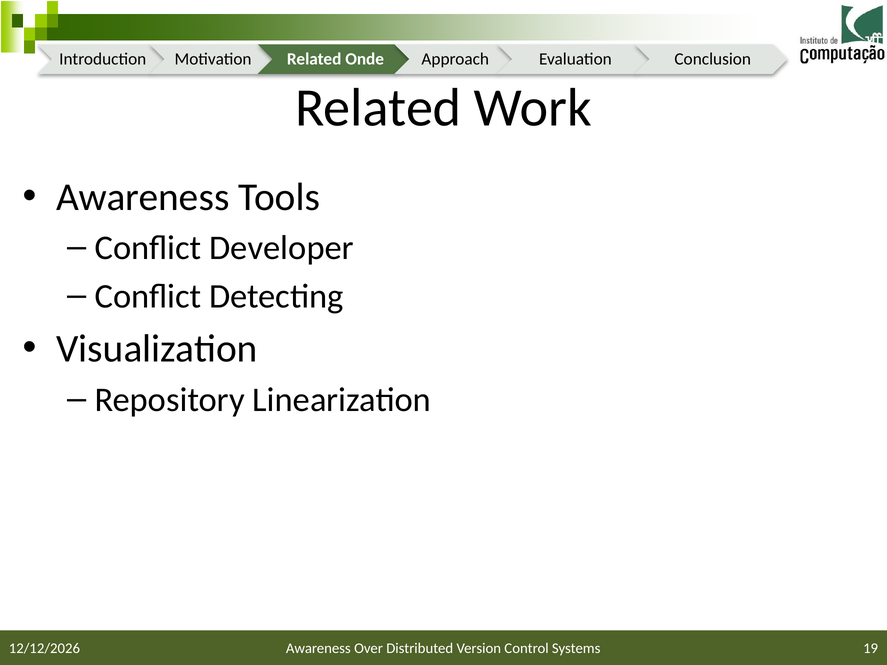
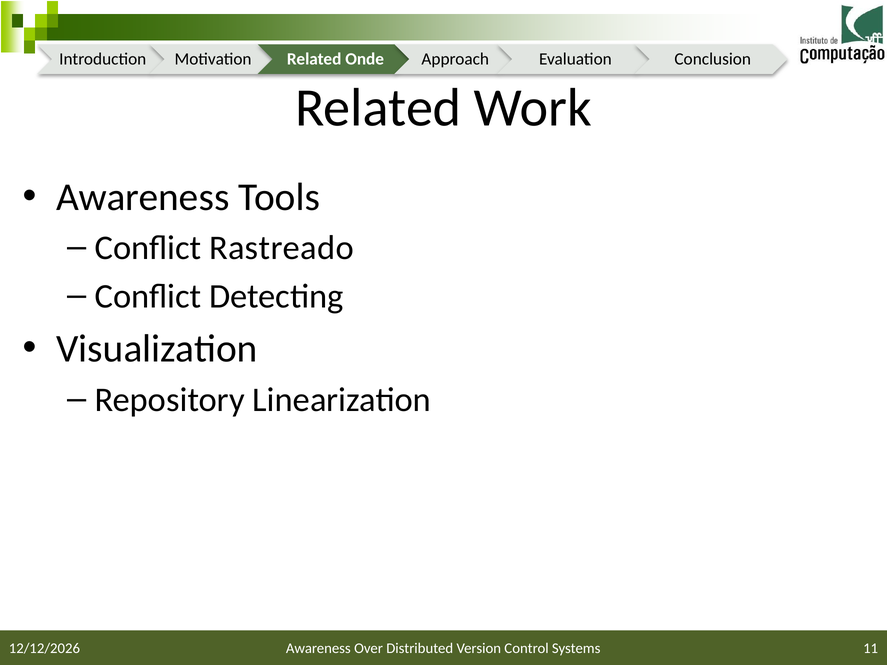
Developer: Developer -> Rastreado (281, 248)
19: 19 -> 11 (871, 648)
